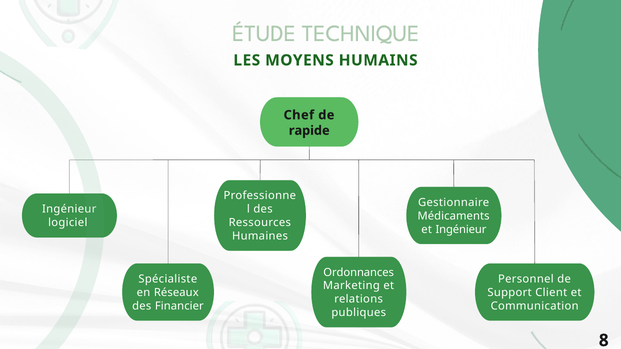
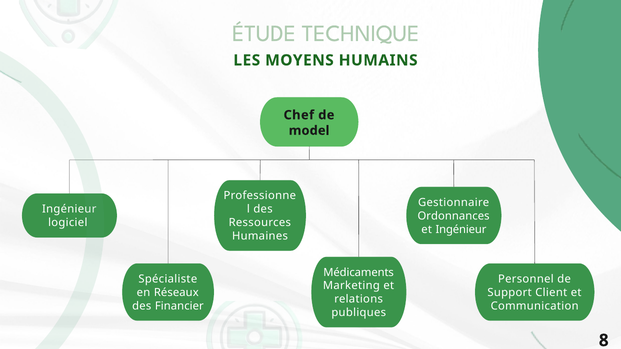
rapide: rapide -> model (309, 131)
Médicaments: Médicaments -> Ordonnances (454, 216)
Ordonnances: Ordonnances -> Médicaments (359, 273)
